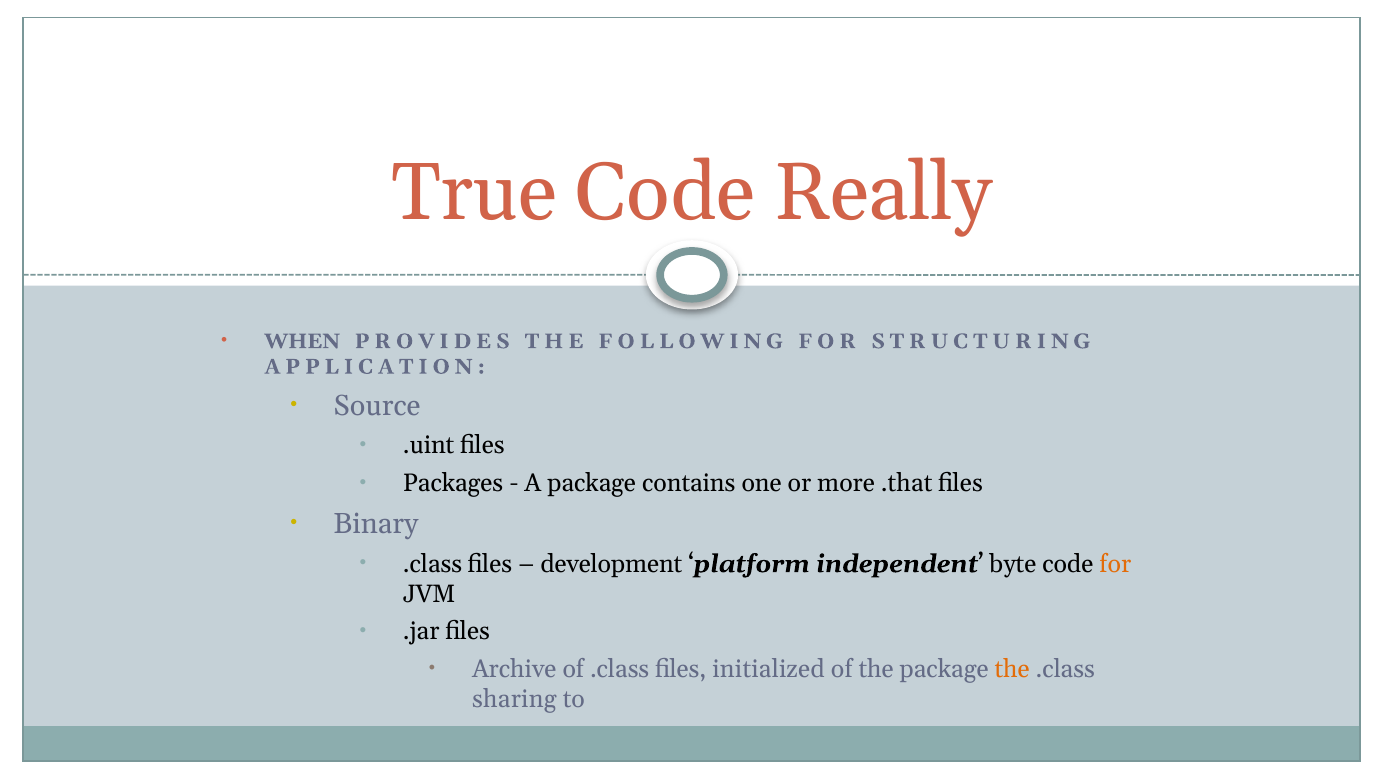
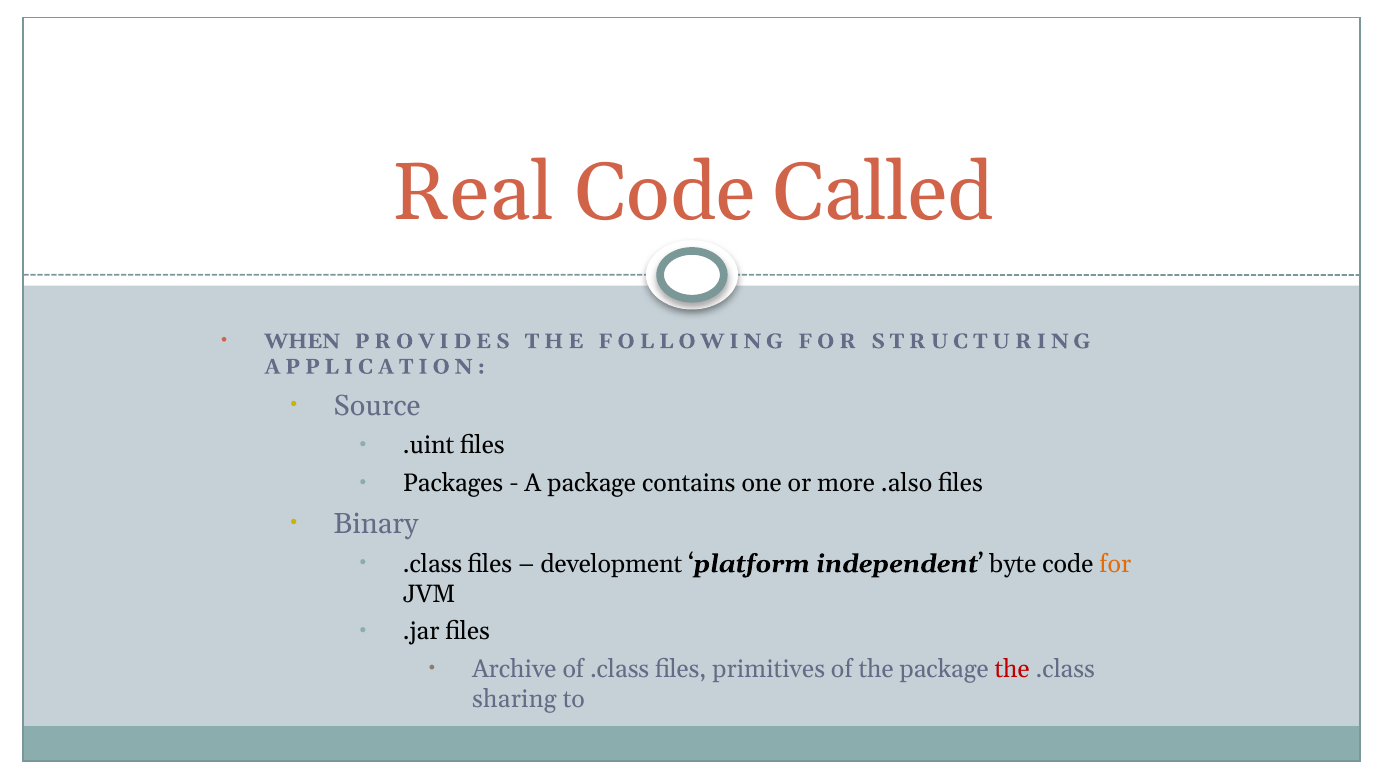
True: True -> Real (474, 193)
Really: Really -> Called (884, 193)
.that: .that -> .also (907, 483)
initialized: initialized -> primitives (769, 669)
the colour: orange -> red (1012, 669)
